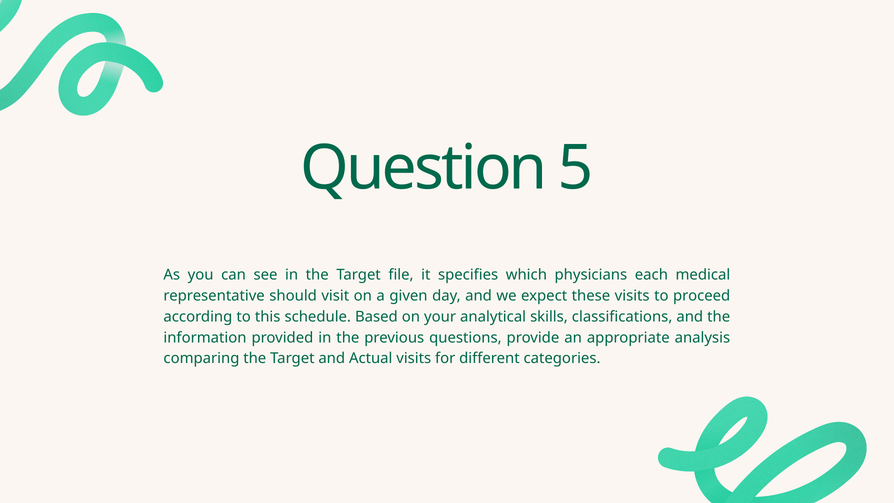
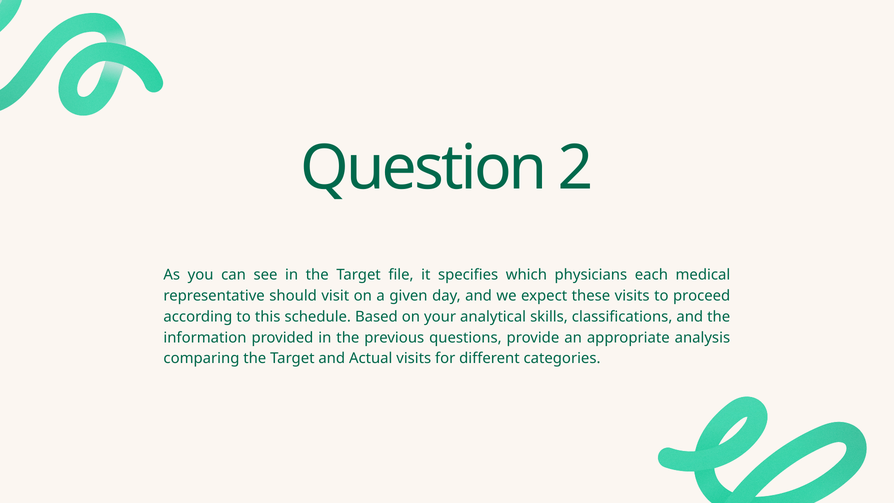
5: 5 -> 2 (576, 168)
